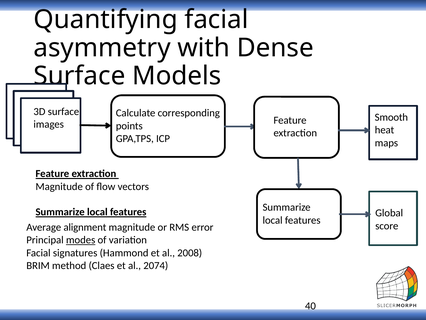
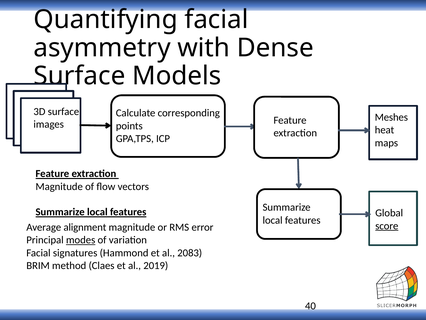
Smooth: Smooth -> Meshes (391, 117)
score underline: none -> present (387, 226)
2008: 2008 -> 2083 (190, 253)
2074: 2074 -> 2019 (156, 265)
